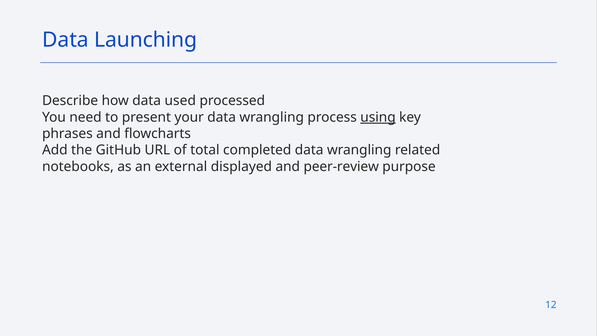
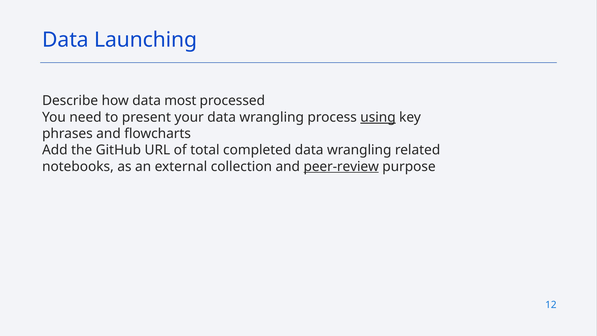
used: used -> most (180, 101)
displayed: displayed -> collection (241, 166)
peer-review underline: none -> present (341, 166)
